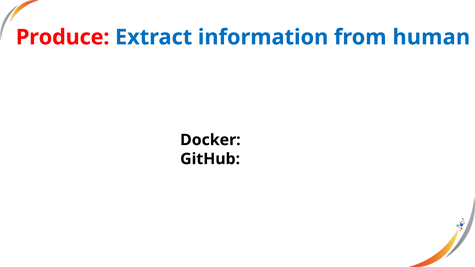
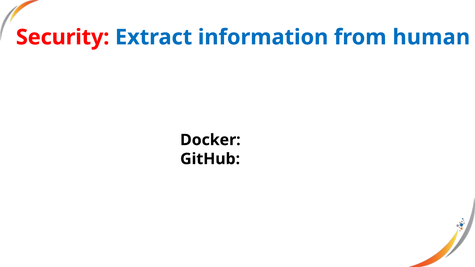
Produce: Produce -> Security (63, 37)
